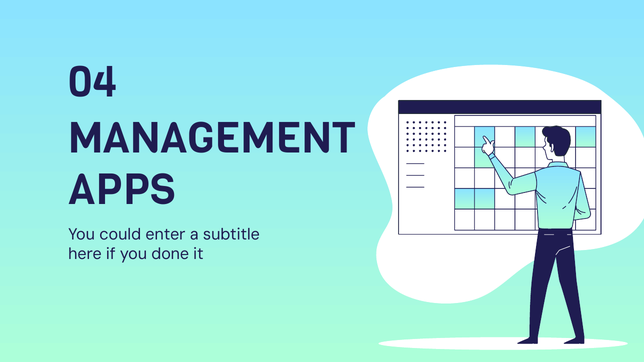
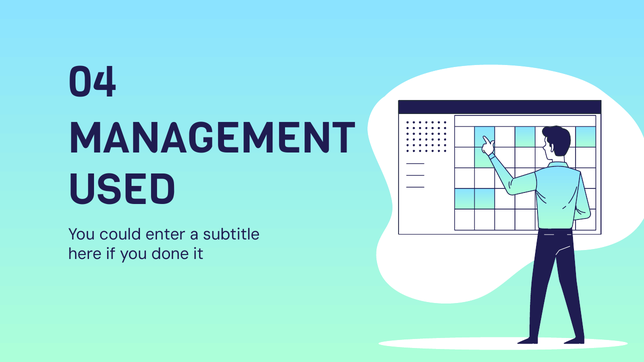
APPS: APPS -> USED (122, 190)
